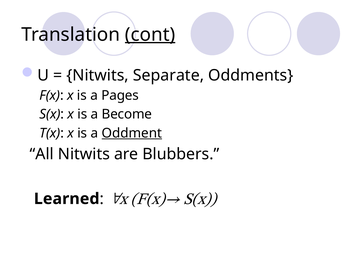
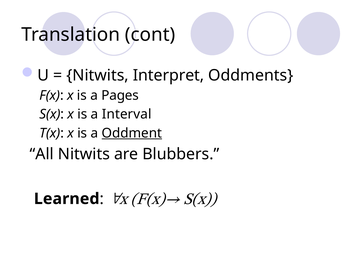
cont underline: present -> none (150, 34)
Separate: Separate -> Interpret (168, 75)
Become: Become -> Interval (127, 114)
